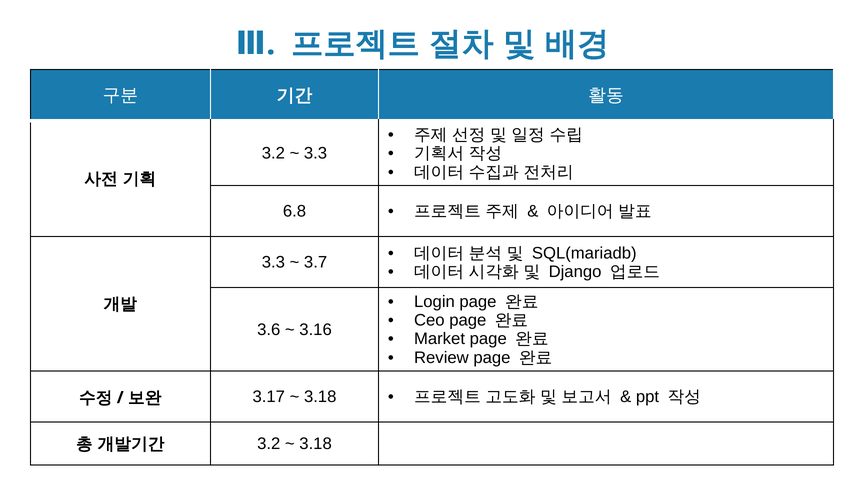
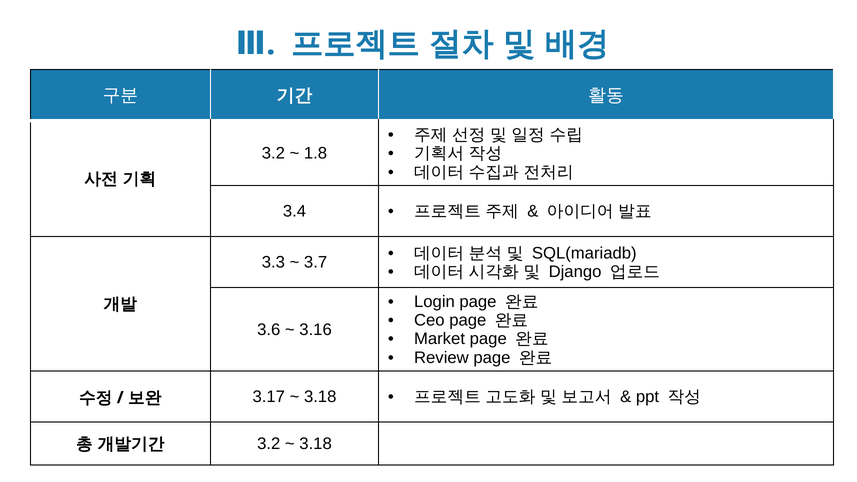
3.3: 3.3 -> 1.8 (316, 153)
6.8: 6.8 -> 3.4 (295, 211)
